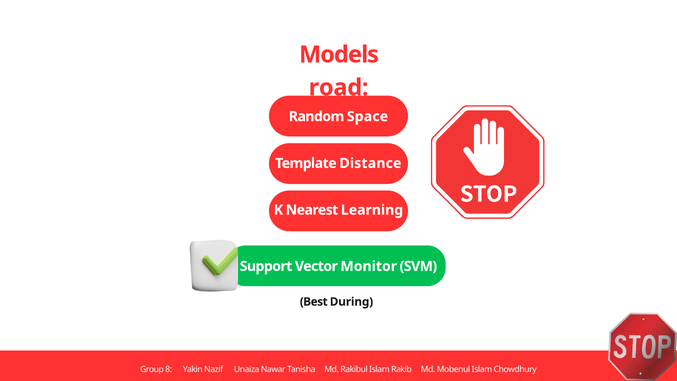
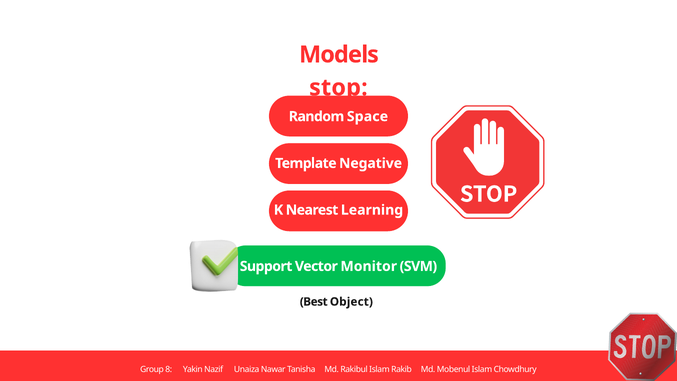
road: road -> stop (338, 88)
Distance: Distance -> Negative (371, 163)
During: During -> Object (351, 302)
